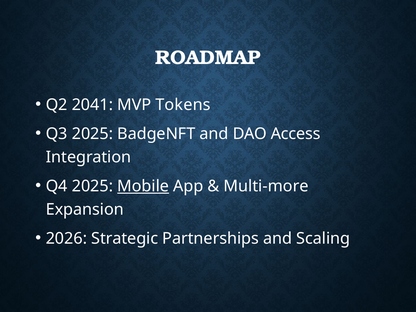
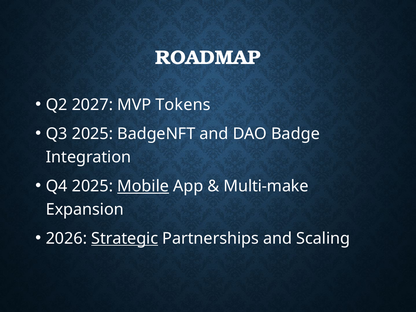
2041: 2041 -> 2027 (92, 105)
Access: Access -> Badge (296, 134)
Multi-more: Multi-more -> Multi-make (266, 186)
Strategic underline: none -> present (125, 238)
